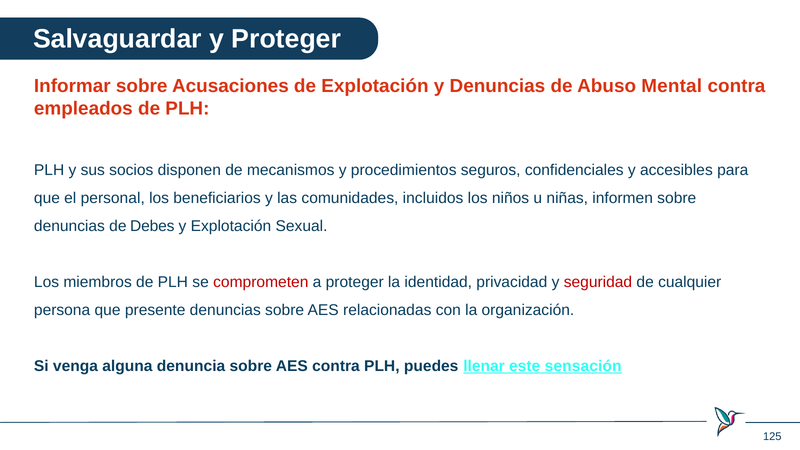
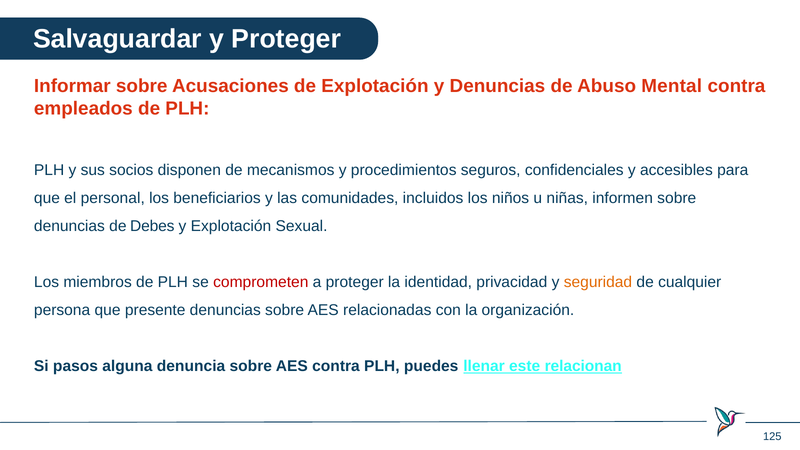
seguridad colour: red -> orange (598, 282)
venga: venga -> pasos (75, 366)
sensación: sensación -> relacionan (583, 366)
